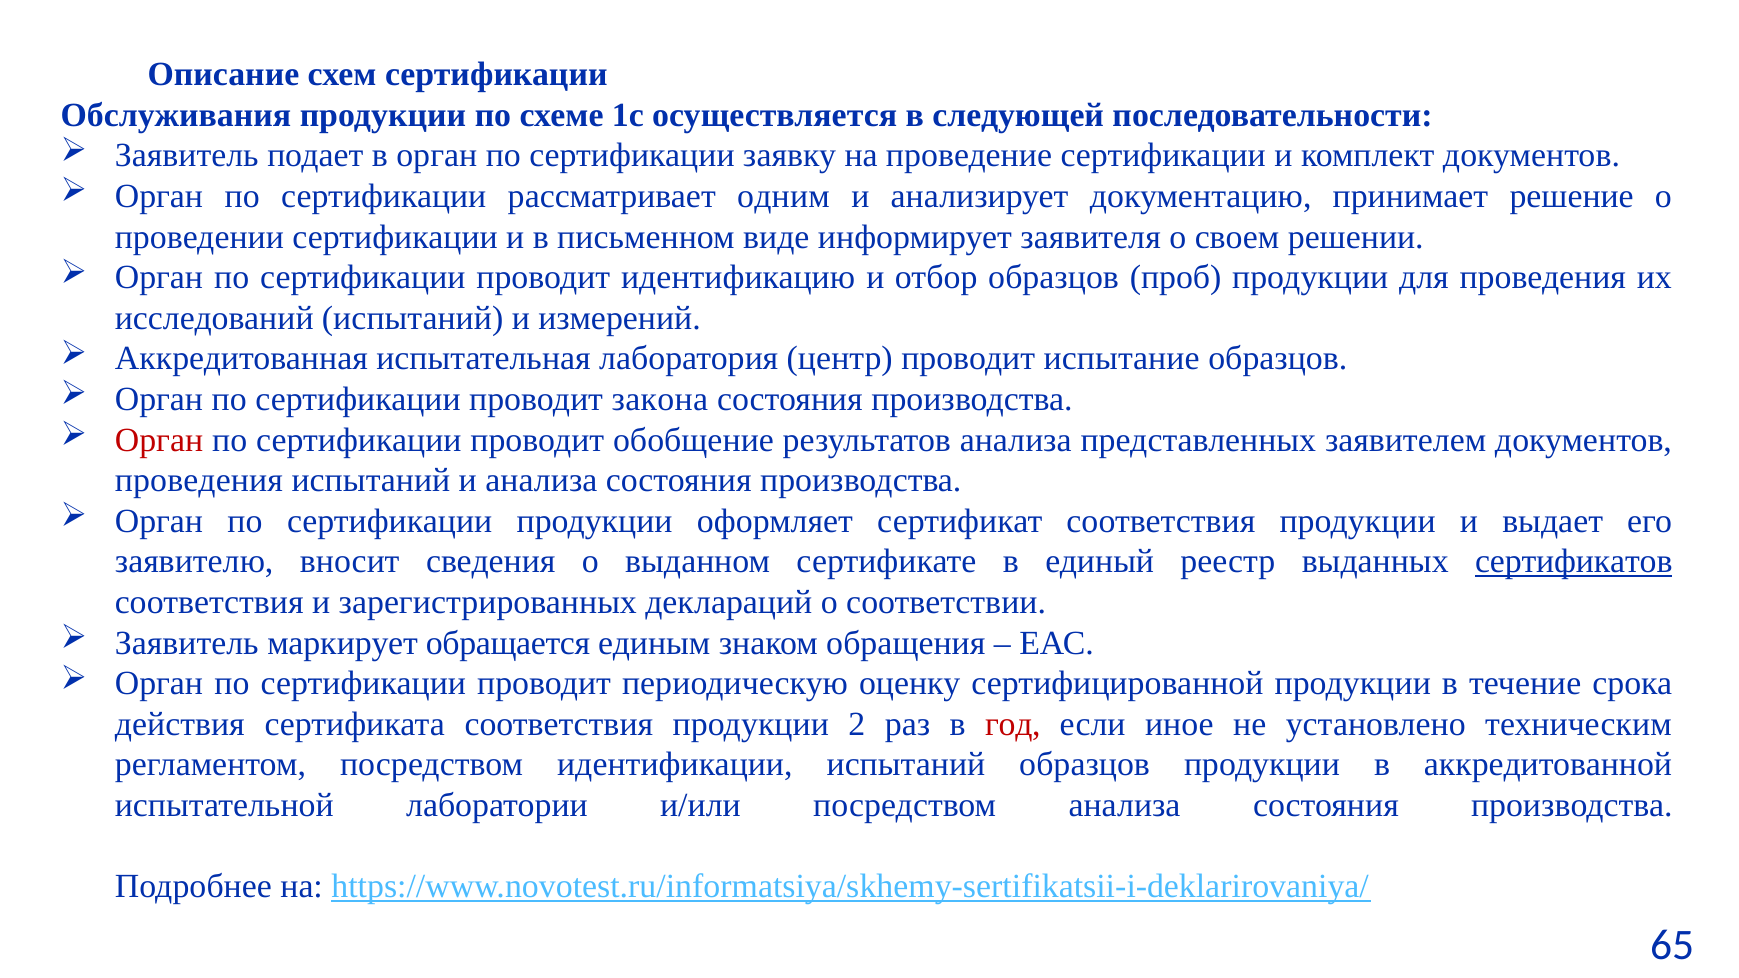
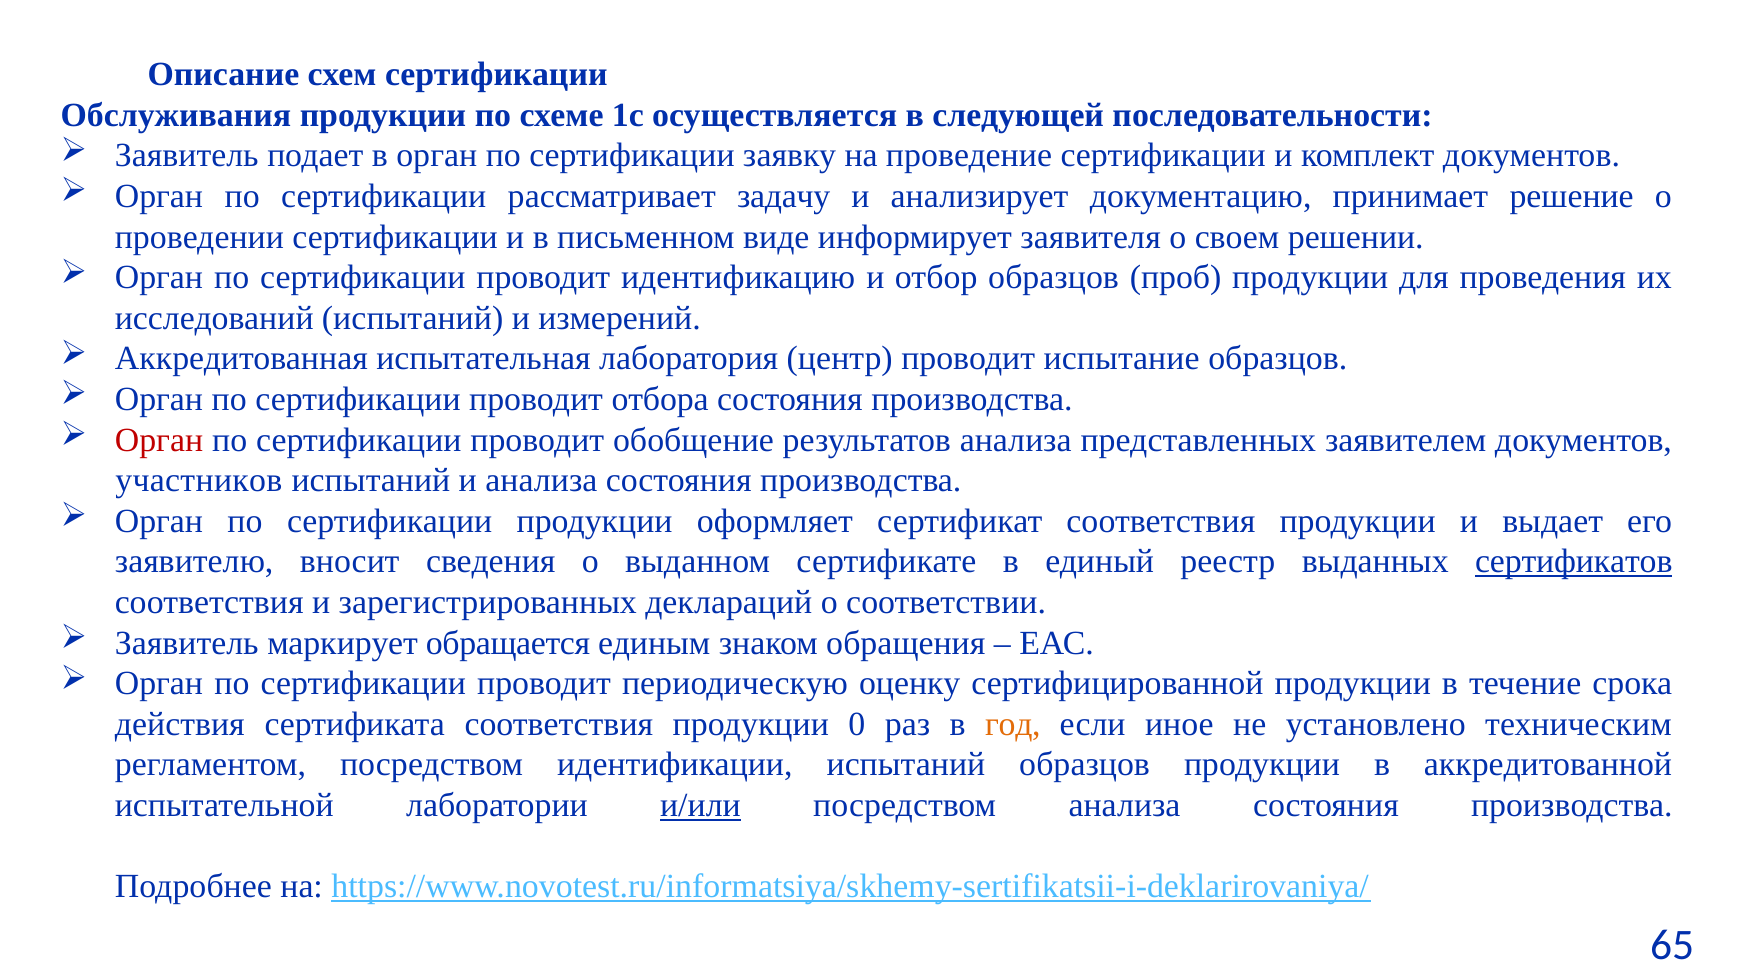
одним: одним -> задачу (784, 196)
закона: закона -> отбора (660, 399)
проведения: проведения -> участников (199, 481)
2: 2 -> 0 (857, 724)
год colour: red -> orange (1013, 724)
и/или underline: none -> present (700, 805)
